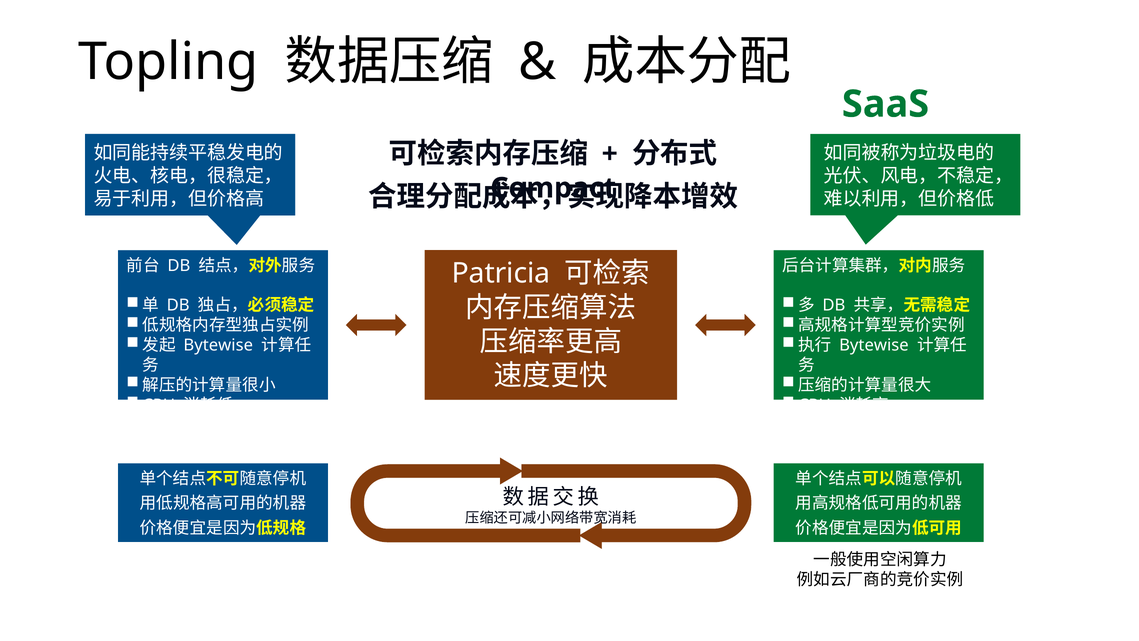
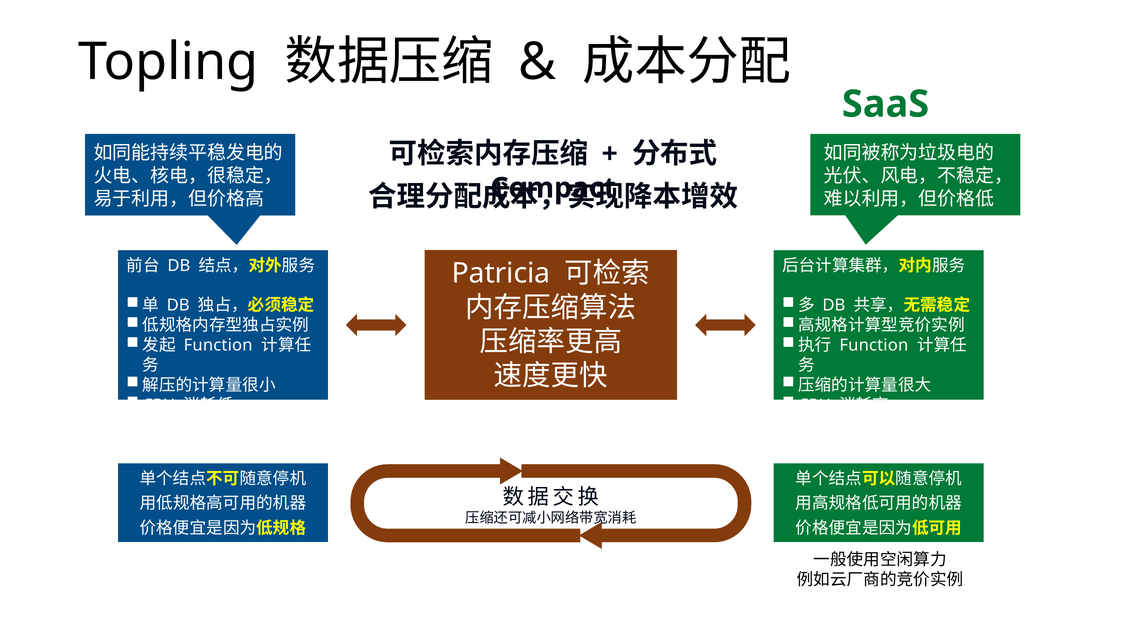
Bytewise: Bytewise -> Function (218, 345)
Bytewise: Bytewise -> Function (874, 345)
